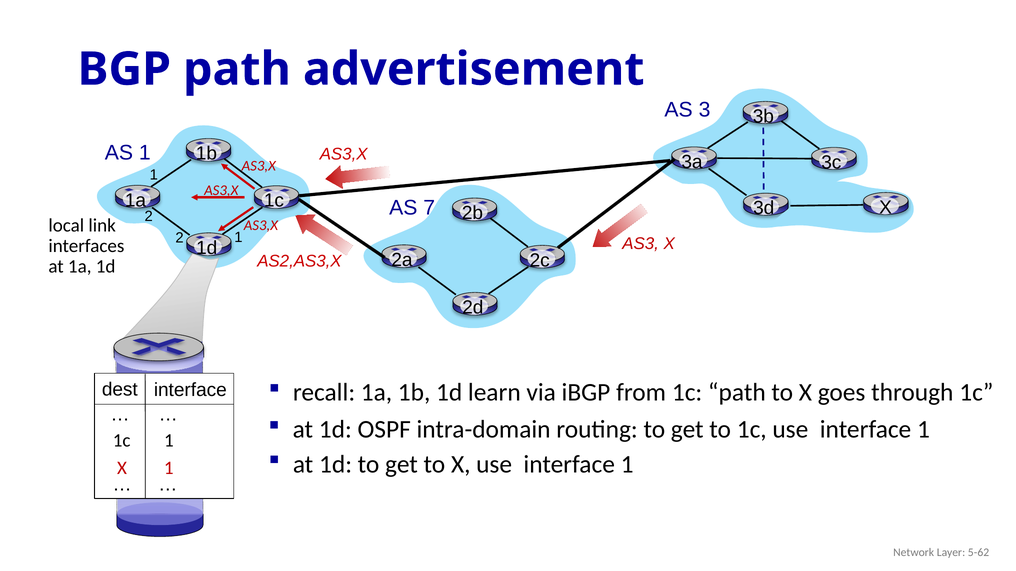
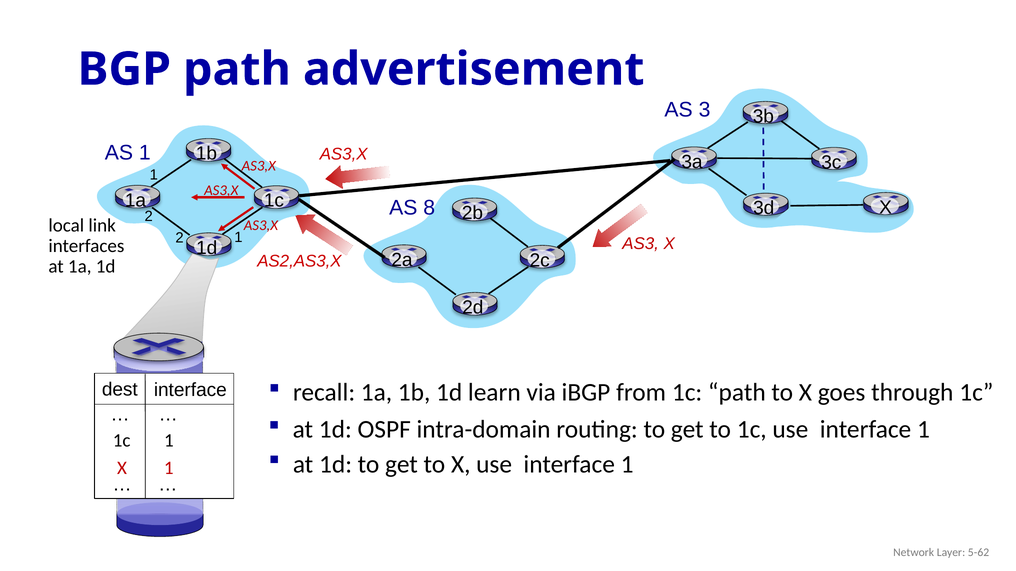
7: 7 -> 8 (429, 208)
